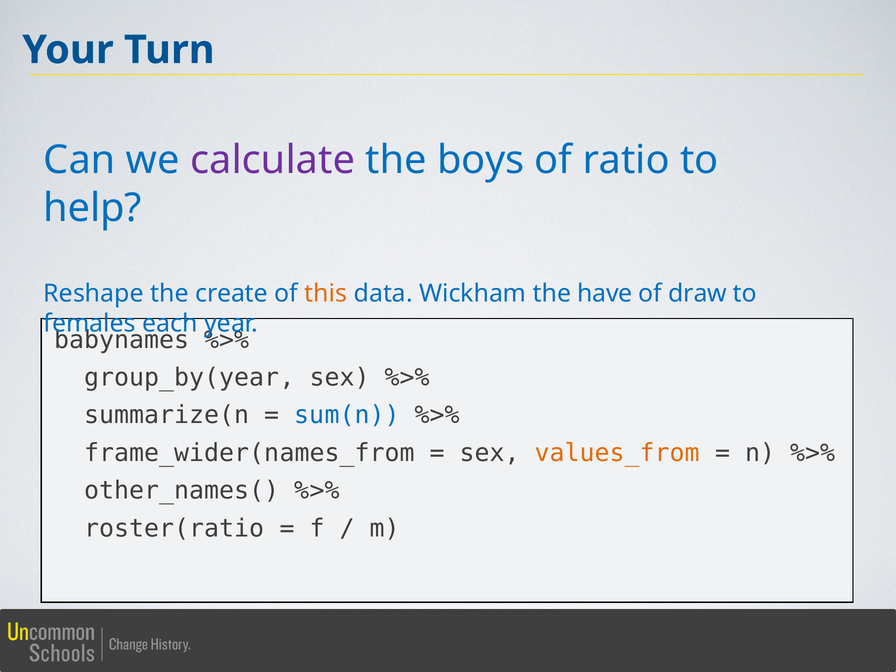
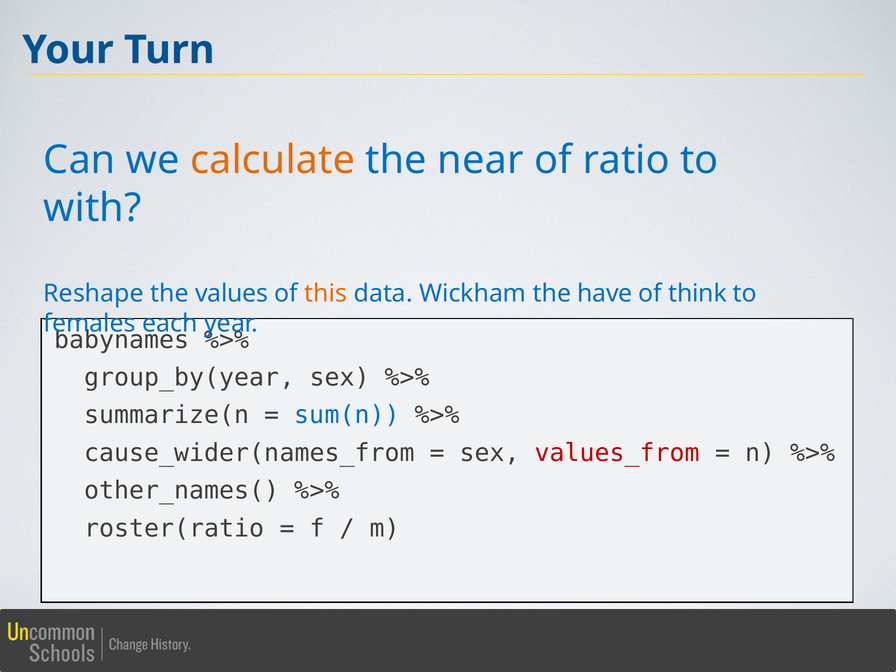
calculate colour: purple -> orange (273, 160)
boys: boys -> near (481, 160)
help: help -> with (92, 208)
create: create -> values (232, 294)
draw: draw -> think (698, 294)
frame_wider(names_from: frame_wider(names_from -> cause_wider(names_from (249, 453)
values_from colour: orange -> red (617, 453)
